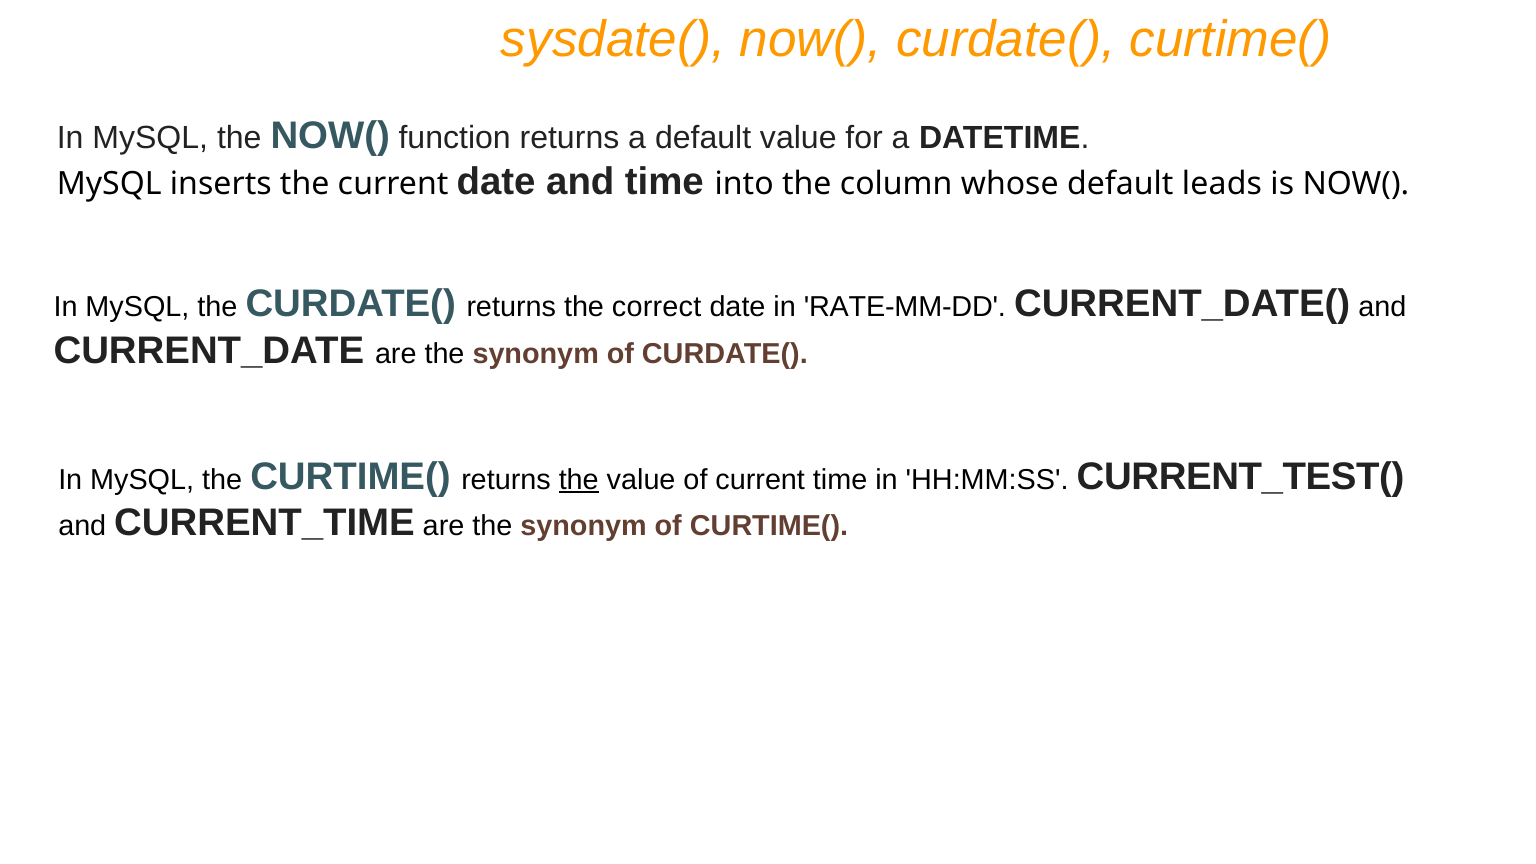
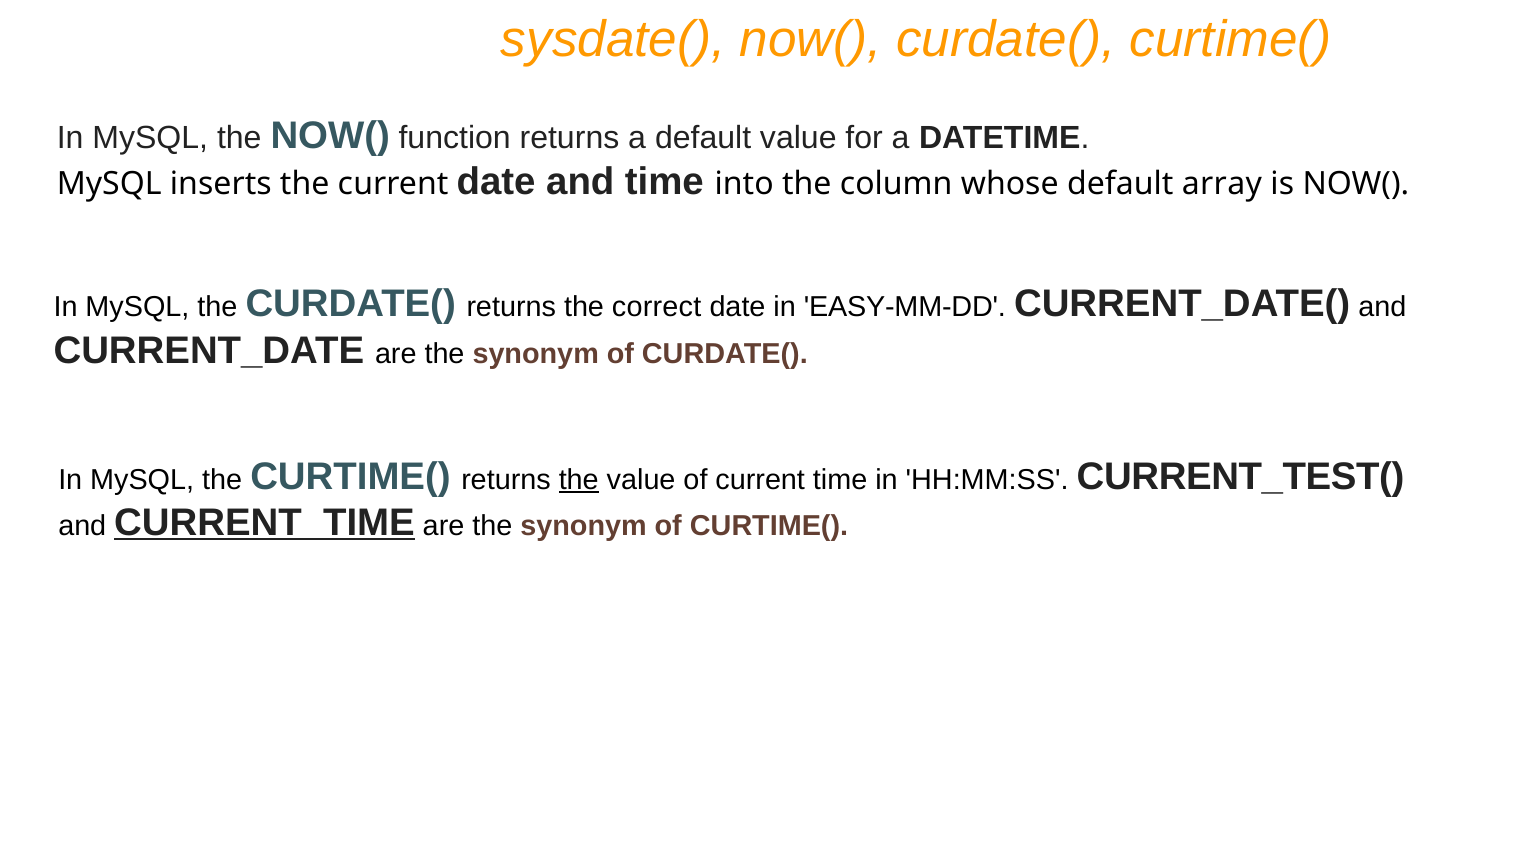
leads: leads -> array (1222, 184)
RATE-MM-DD: RATE-MM-DD -> EASY-MM-DD (905, 307)
CURRENT_TIME underline: none -> present (264, 523)
